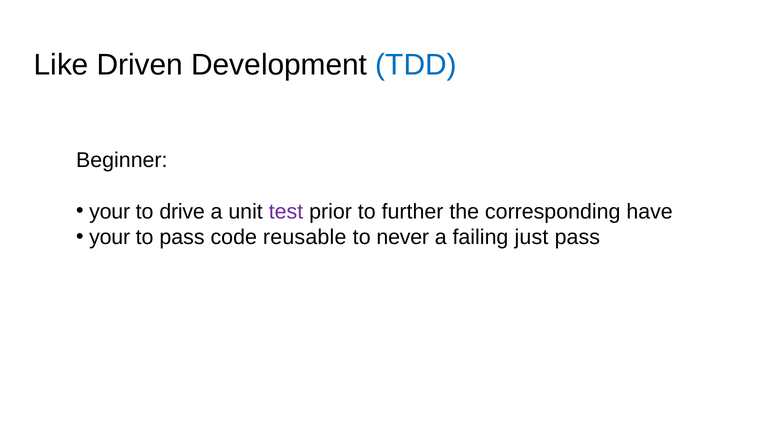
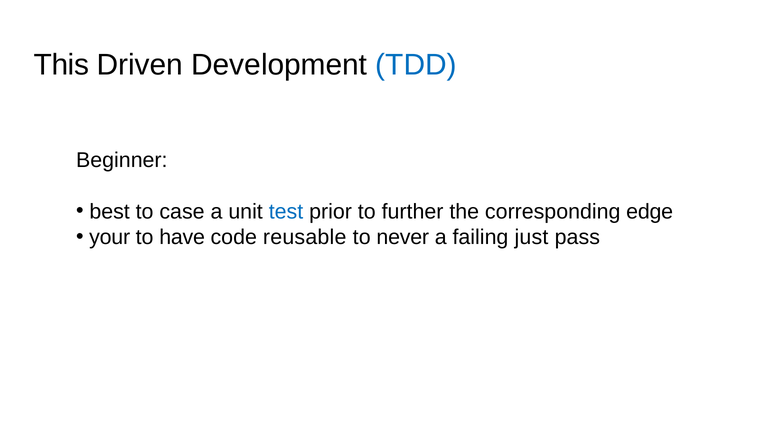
Like: Like -> This (61, 65)
your: your -> best (110, 212)
drive: drive -> case (182, 212)
test colour: purple -> blue (286, 212)
have: have -> edge (650, 212)
to pass: pass -> have (182, 238)
